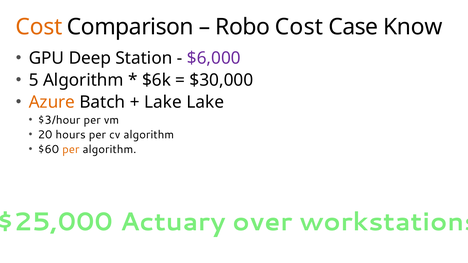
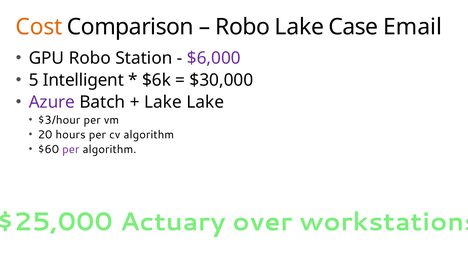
Robo Cost: Cost -> Lake (299, 27)
Know: Know -> Email (413, 27)
GPU Deep: Deep -> Robo (90, 58)
5 Algorithm: Algorithm -> Intelligent (83, 80)
Azure colour: orange -> purple (52, 102)
per colour: orange -> purple (71, 149)
